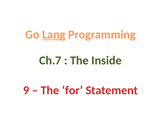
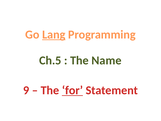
Ch.7: Ch.7 -> Ch.5 (50, 60)
Inside: Inside -> Name (106, 60)
for underline: none -> present (72, 90)
